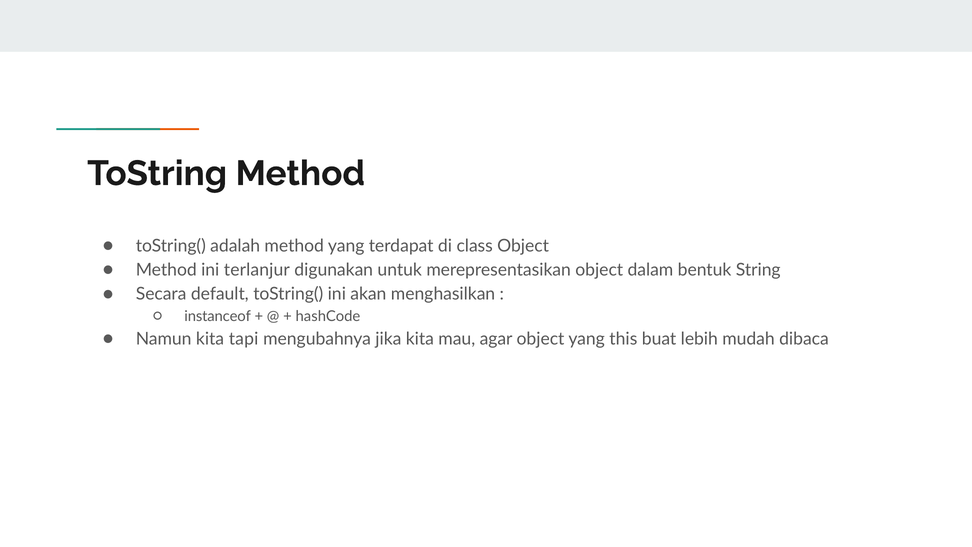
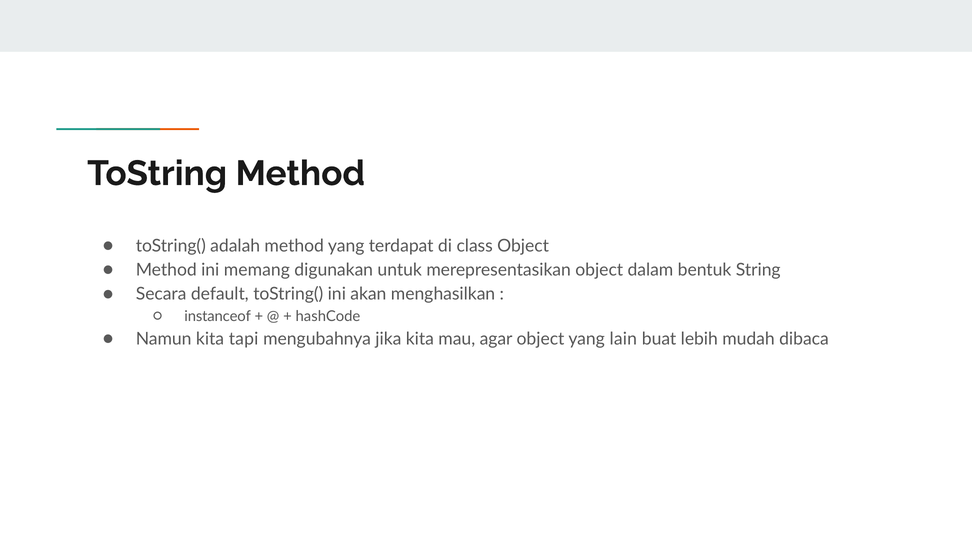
terlanjur: terlanjur -> memang (257, 270)
this: this -> lain (623, 339)
